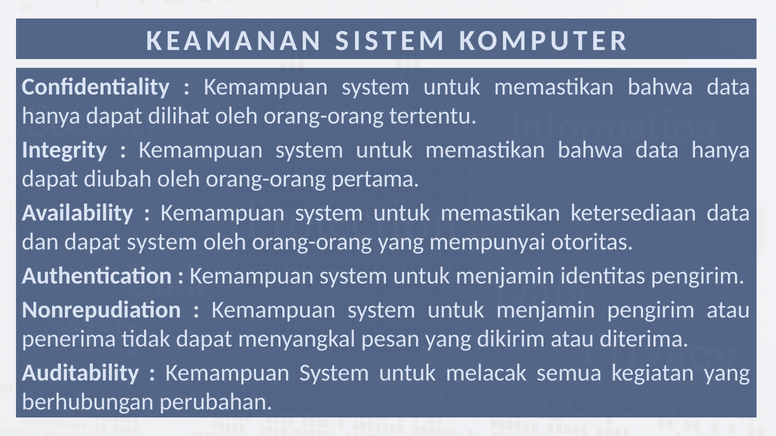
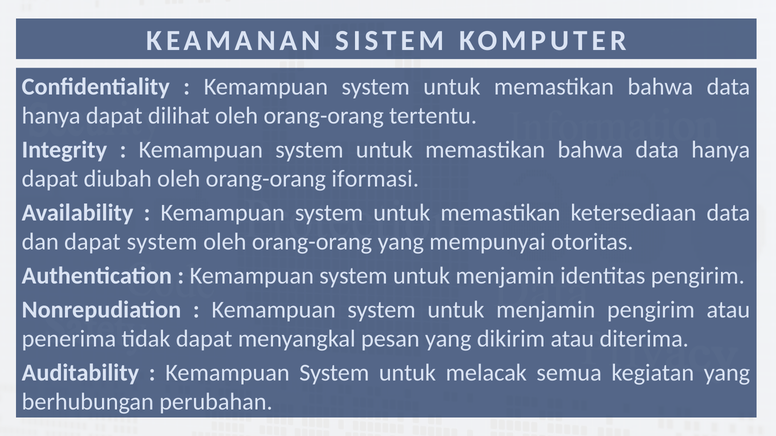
pertama: pertama -> iformasi (375, 179)
